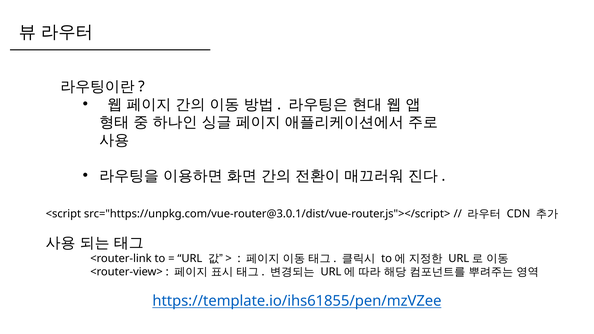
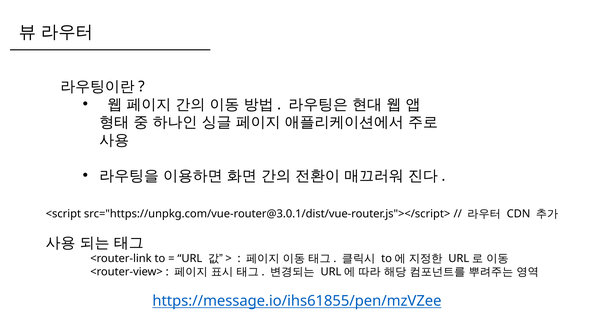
https://template.io/ihs61855/pen/mzVZee: https://template.io/ihs61855/pen/mzVZee -> https://message.io/ihs61855/pen/mzVZee (297, 301)
